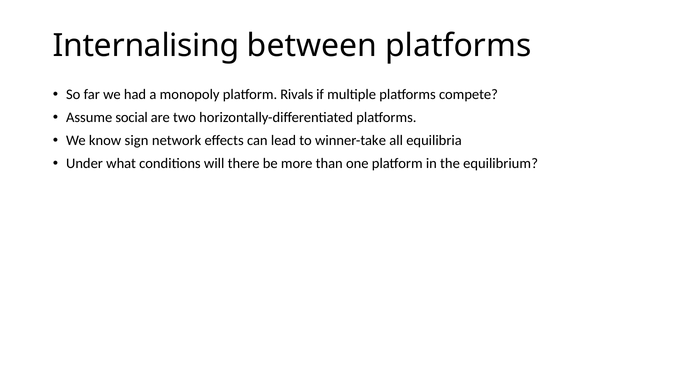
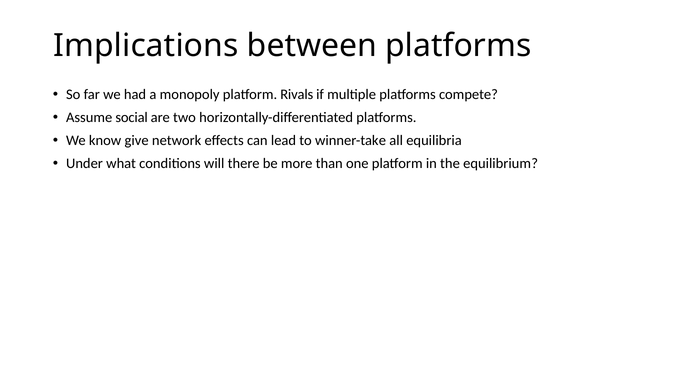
Internalising: Internalising -> Implications (146, 46)
sign: sign -> give (137, 141)
